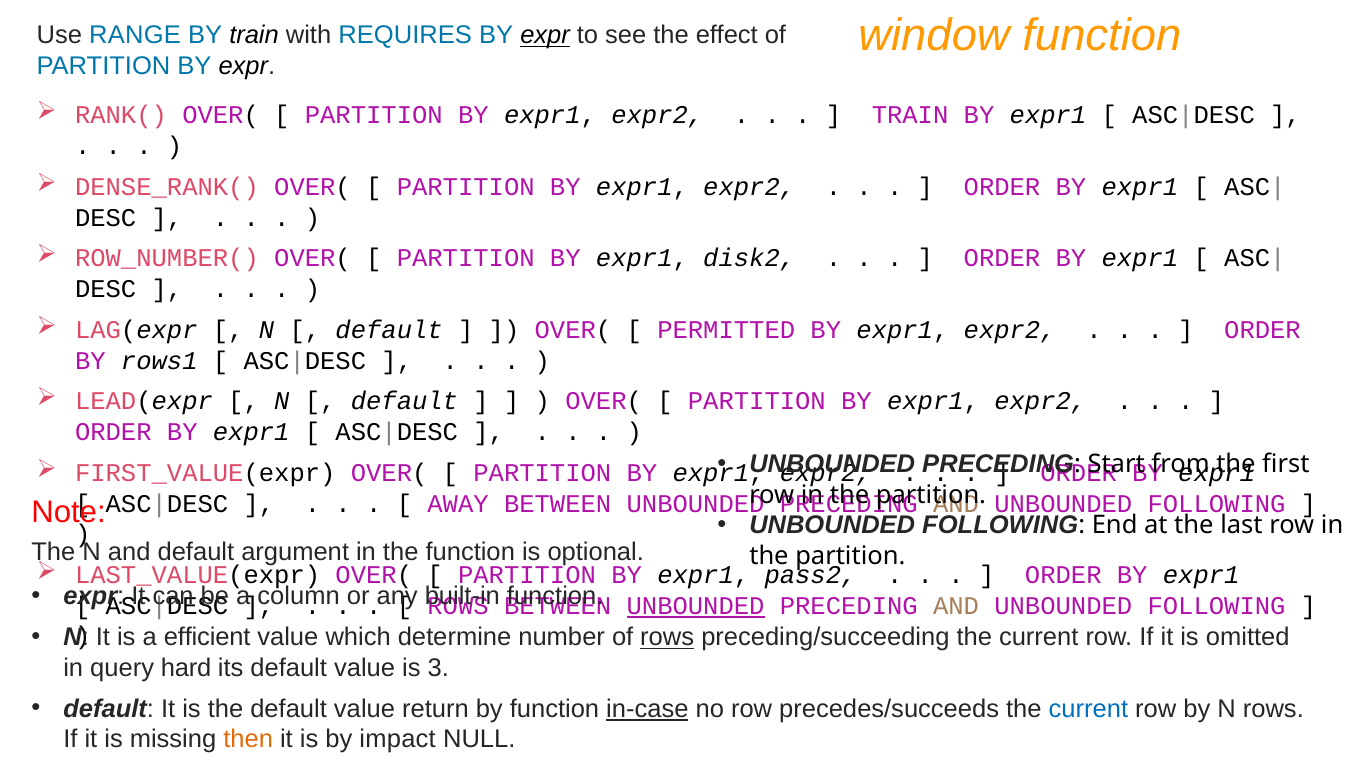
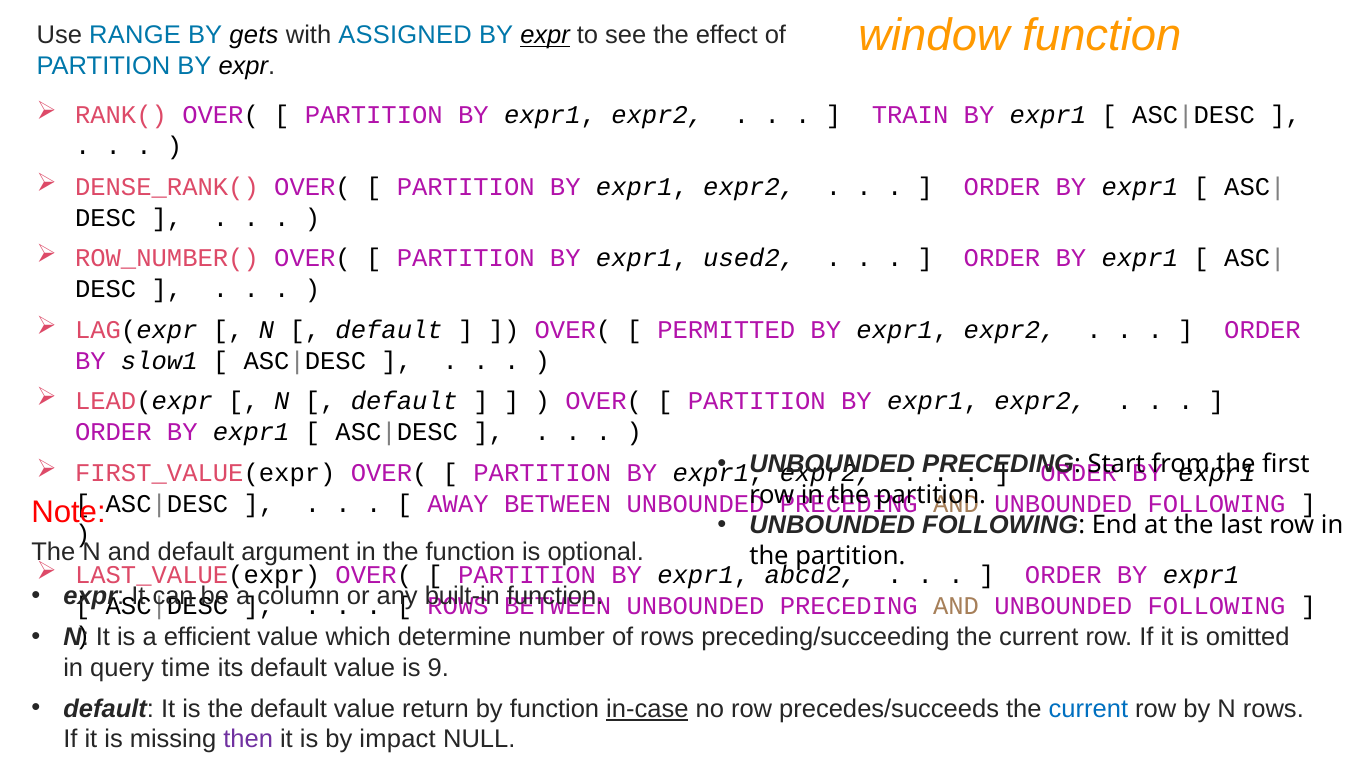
BY train: train -> gets (254, 35)
REQUIRES: REQUIRES -> ASSIGNED (405, 35)
disk2: disk2 -> used2 (749, 259)
rows1: rows1 -> slow1 (159, 361)
pass2: pass2 -> abcd2 (810, 575)
UNBOUNDED underline: present -> none (696, 606)
rows underline: present -> none (667, 638)
hard: hard -> time (186, 668)
3: 3 -> 9 (438, 668)
then colour: orange -> purple (248, 740)
